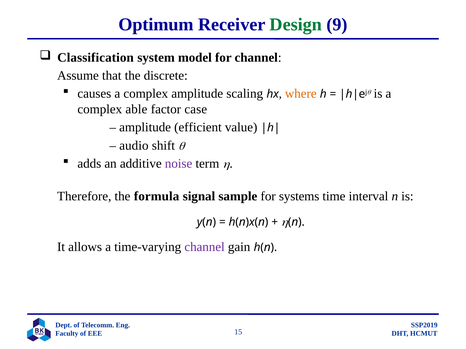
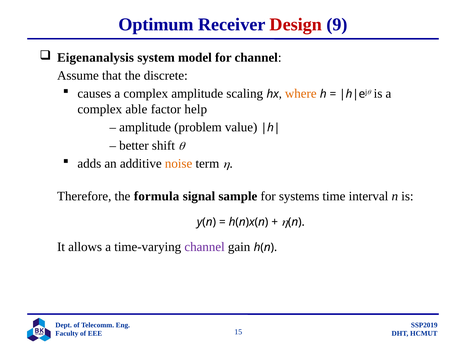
Design colour: green -> red (296, 25)
Classification: Classification -> Eigenanalysis (96, 58)
case: case -> help (196, 109)
efficient: efficient -> problem (198, 128)
audio: audio -> better (134, 146)
noise colour: purple -> orange (179, 164)
